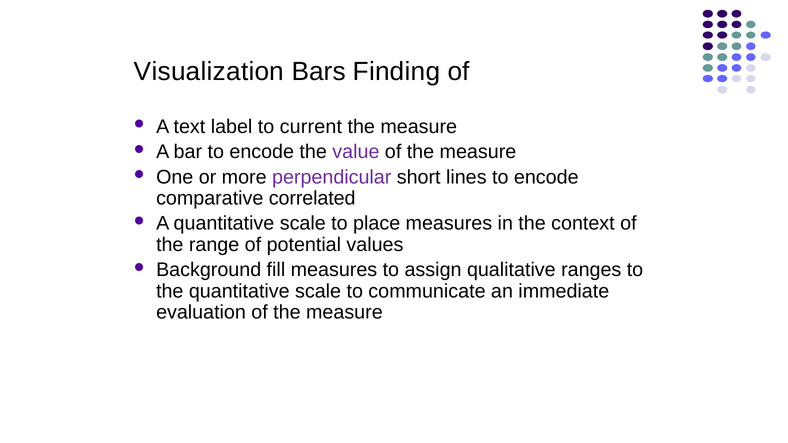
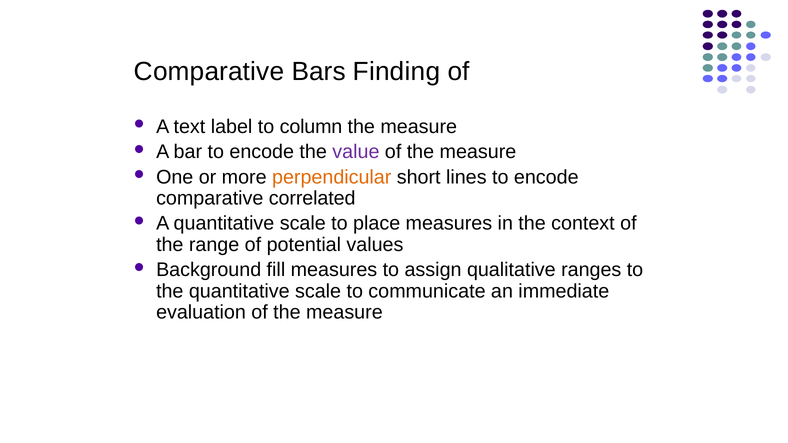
Visualization: Visualization -> Comparative (209, 72)
current: current -> column (311, 127)
perpendicular colour: purple -> orange (332, 177)
